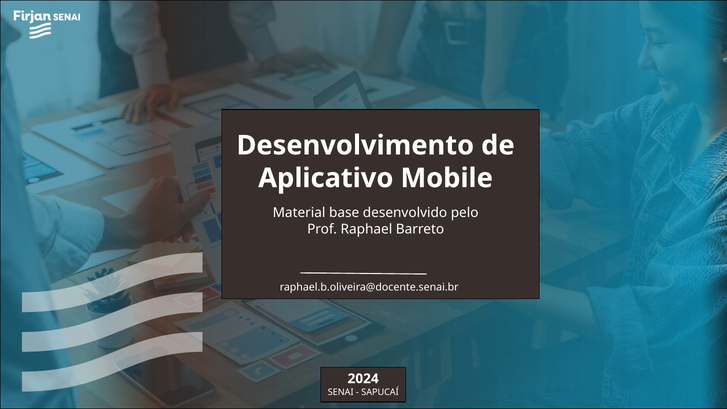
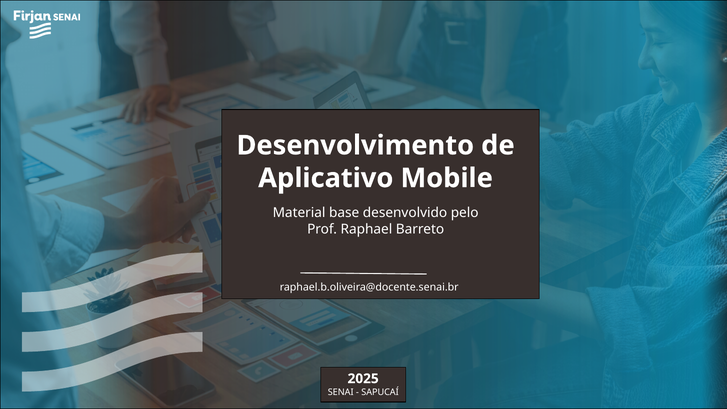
2024: 2024 -> 2025 (363, 379)
